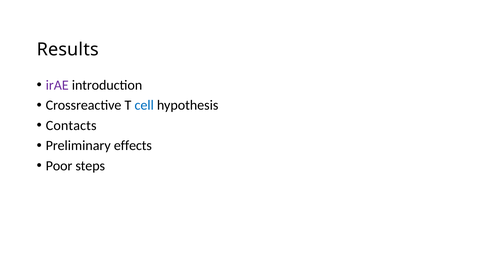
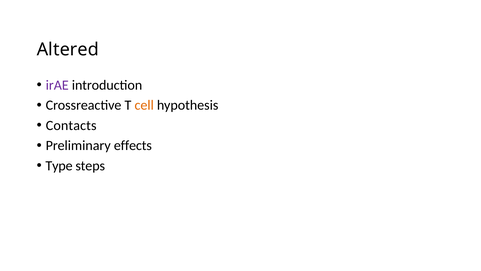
Results: Results -> Altered (68, 49)
cell colour: blue -> orange (144, 105)
Poor: Poor -> Type (59, 166)
